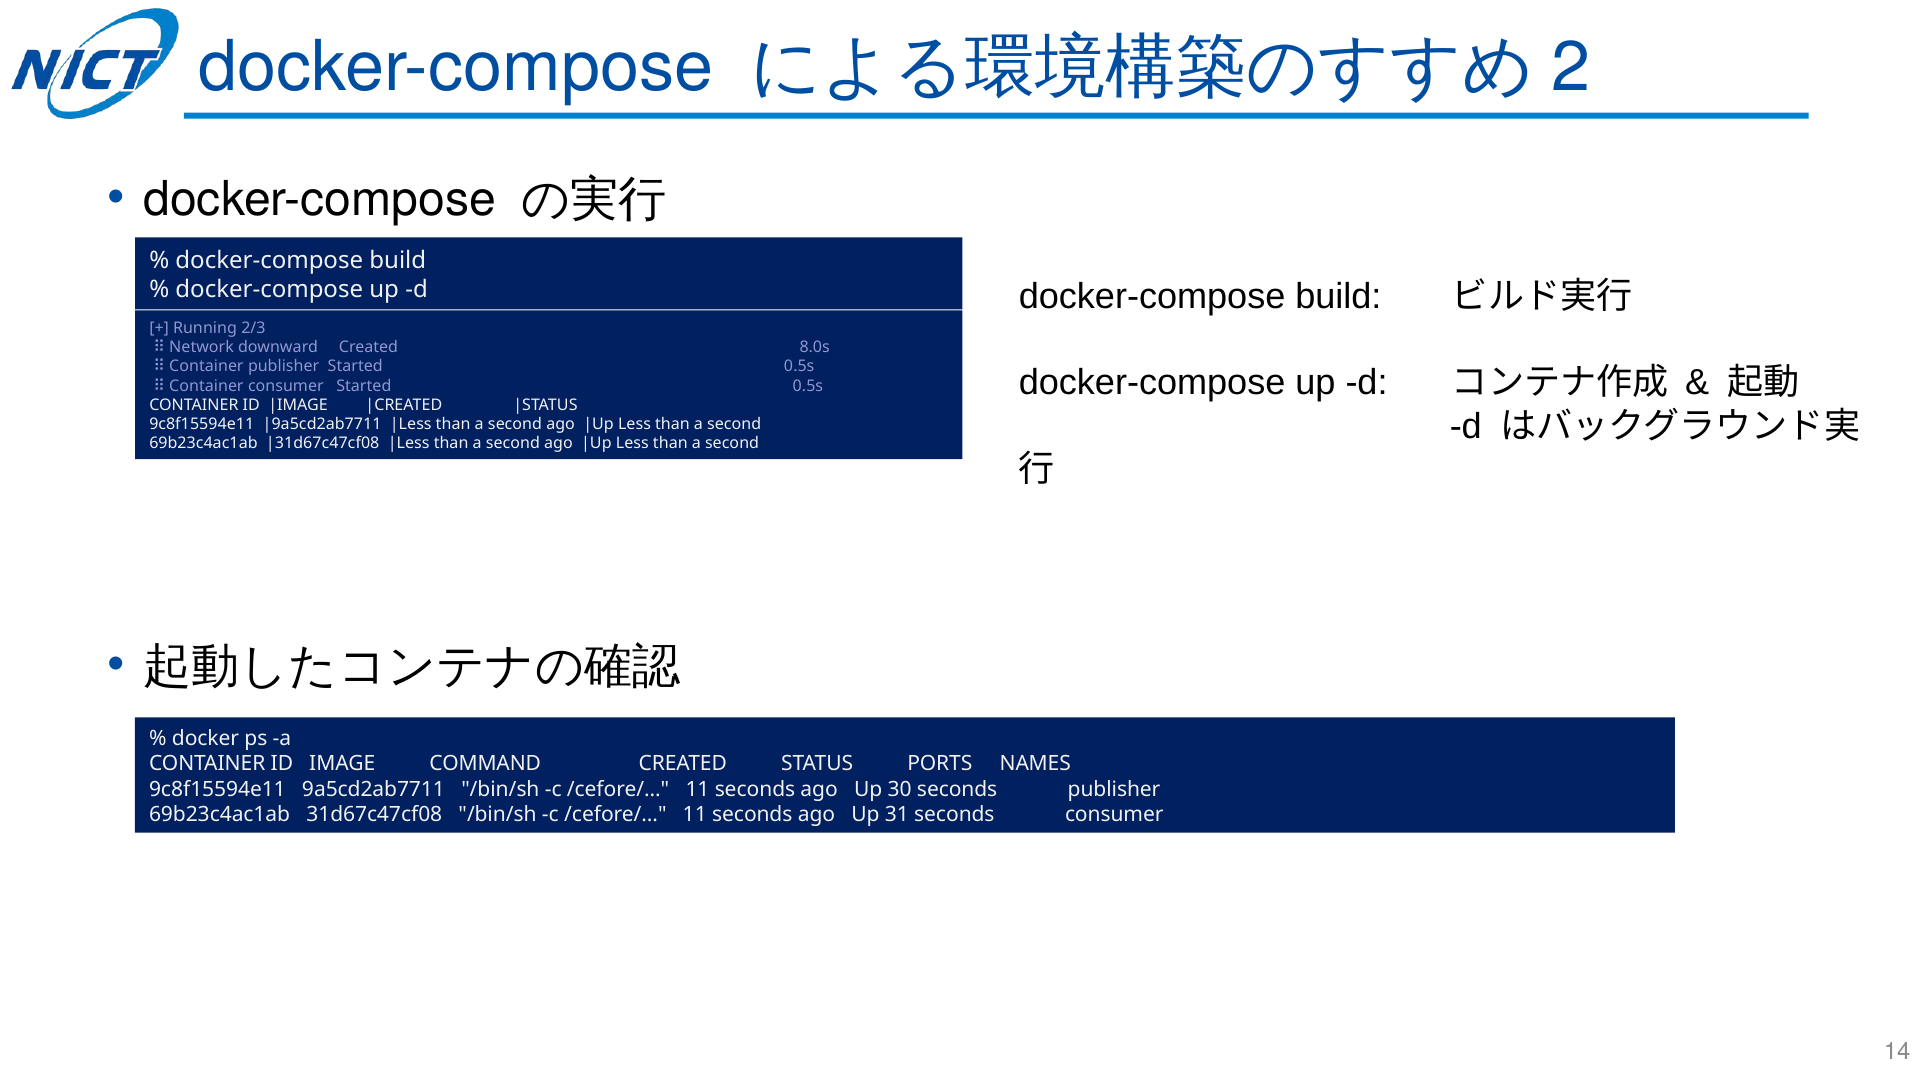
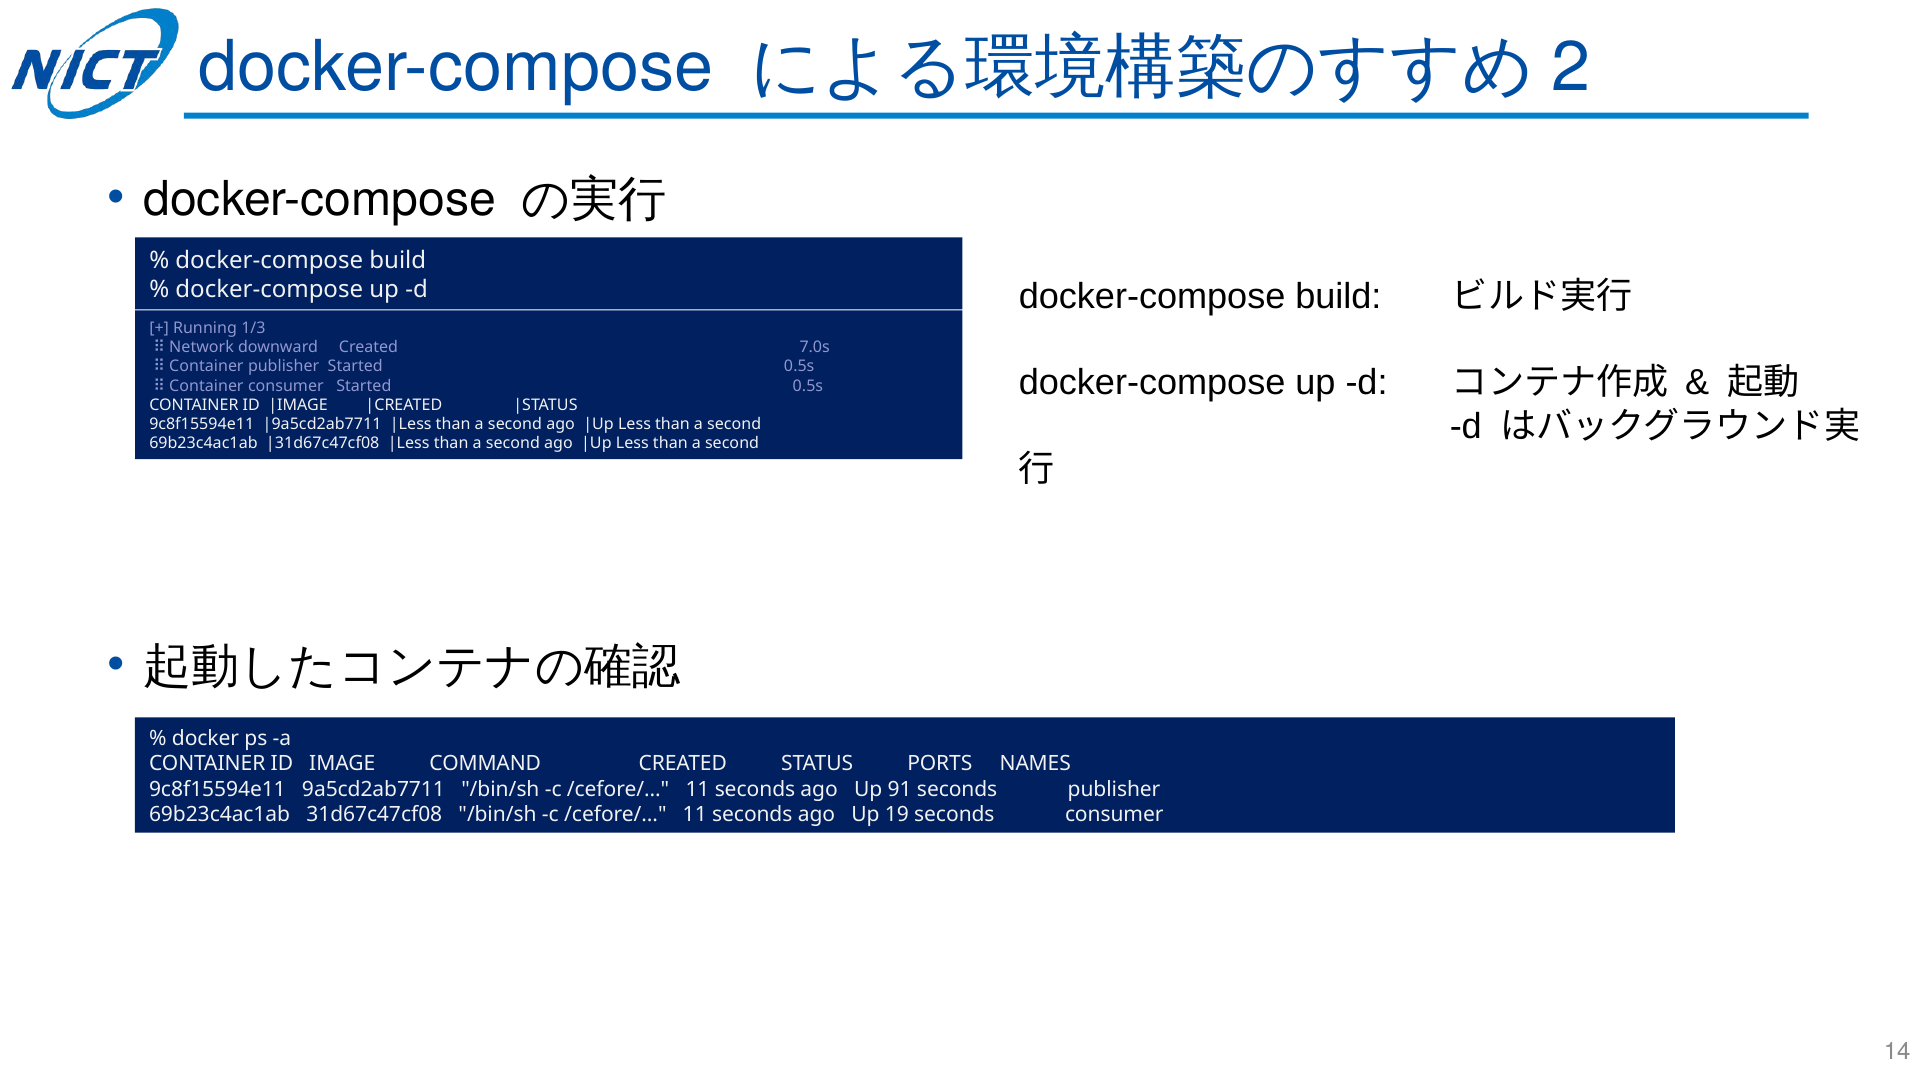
2/3: 2/3 -> 1/3 (253, 328)
8.0s: 8.0s -> 7.0s (815, 347)
30: 30 -> 91 (900, 789)
31: 31 -> 19 (897, 814)
